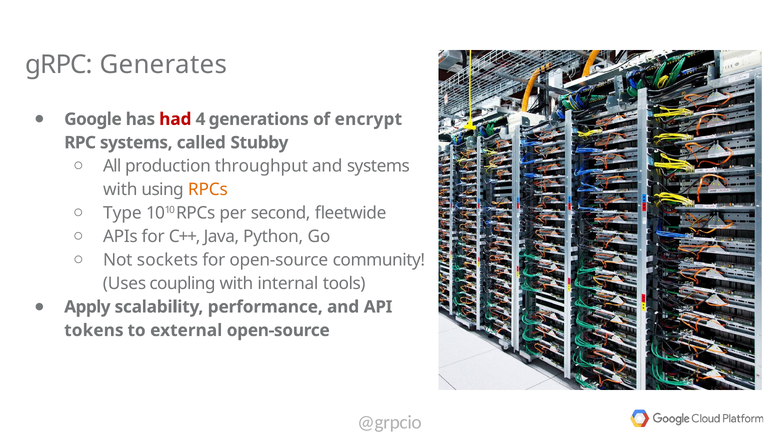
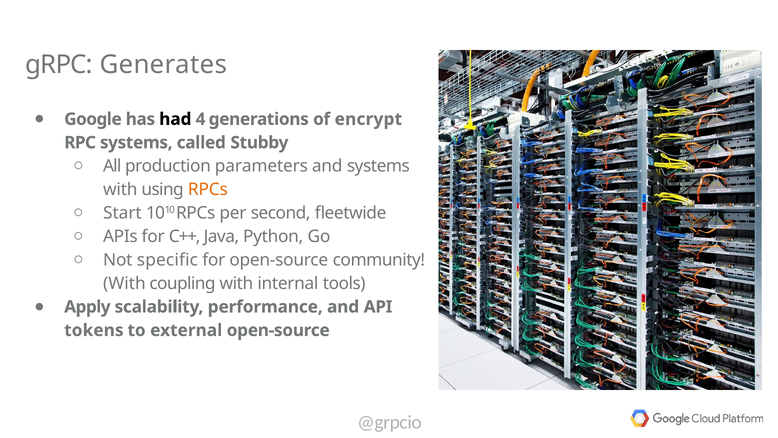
had colour: red -> black (175, 119)
throughput: throughput -> parameters (261, 166)
Type: Type -> Start (122, 213)
sockets: sockets -> specific (167, 260)
Uses: Uses -> With (124, 283)
